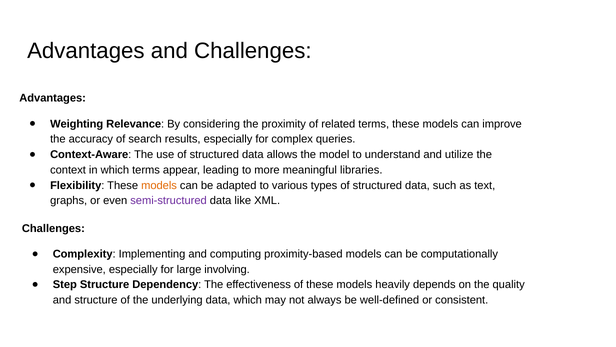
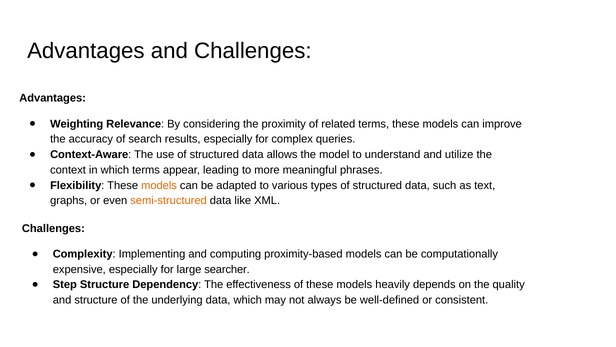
libraries: libraries -> phrases (361, 170)
semi-structured colour: purple -> orange (169, 201)
involving: involving -> searcher (227, 269)
